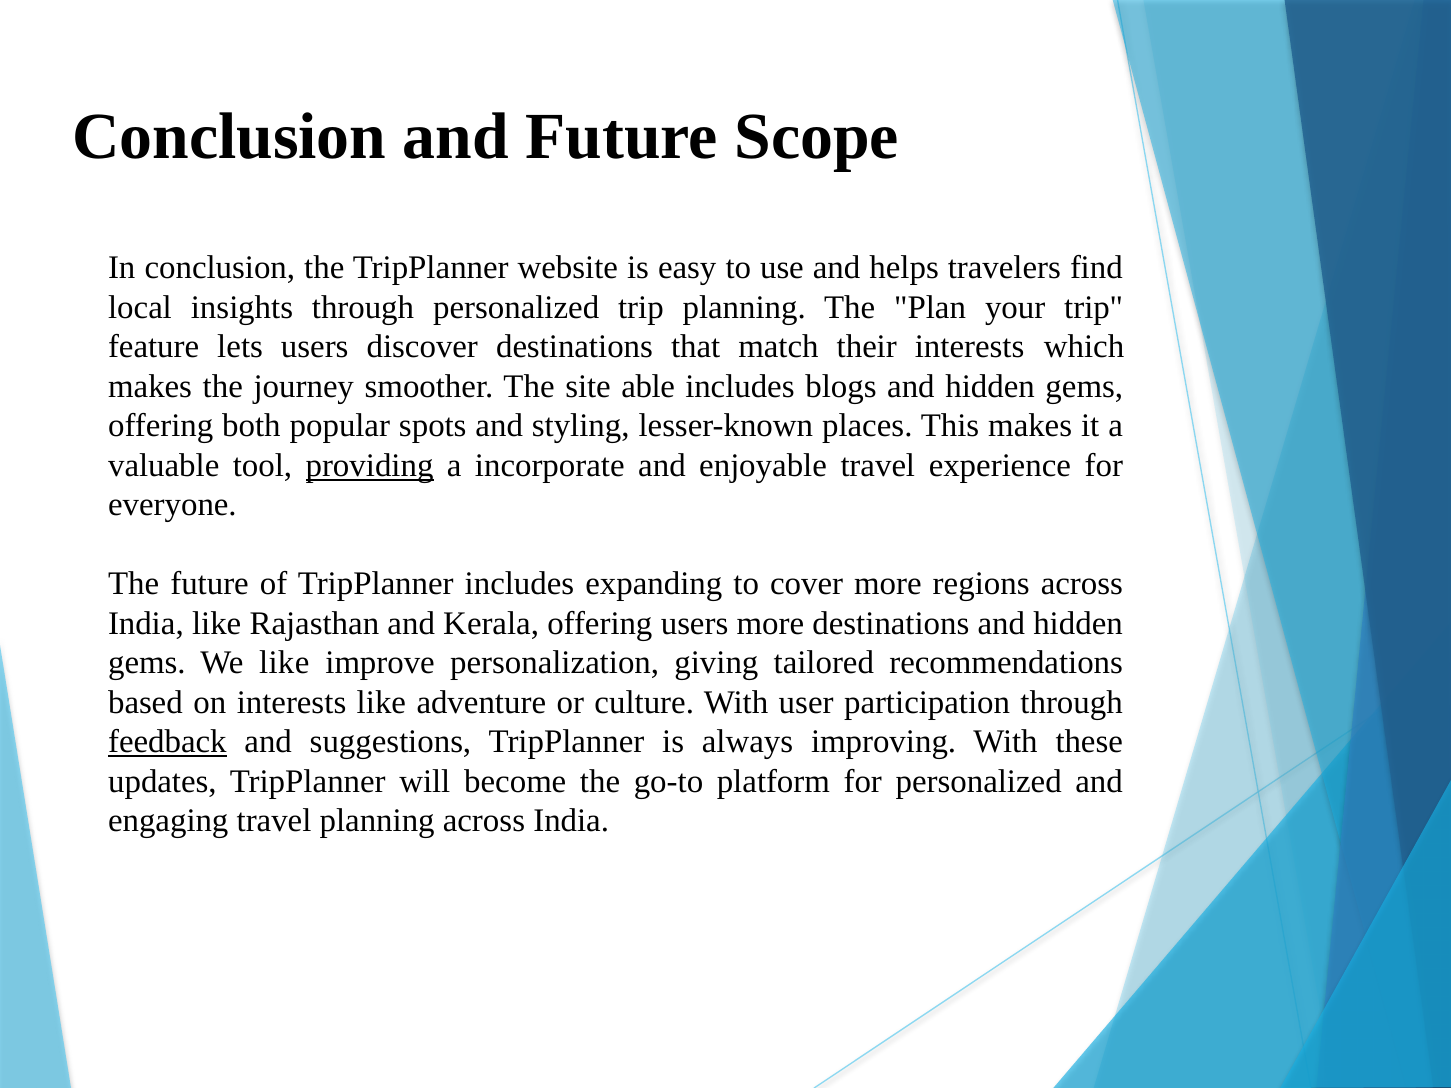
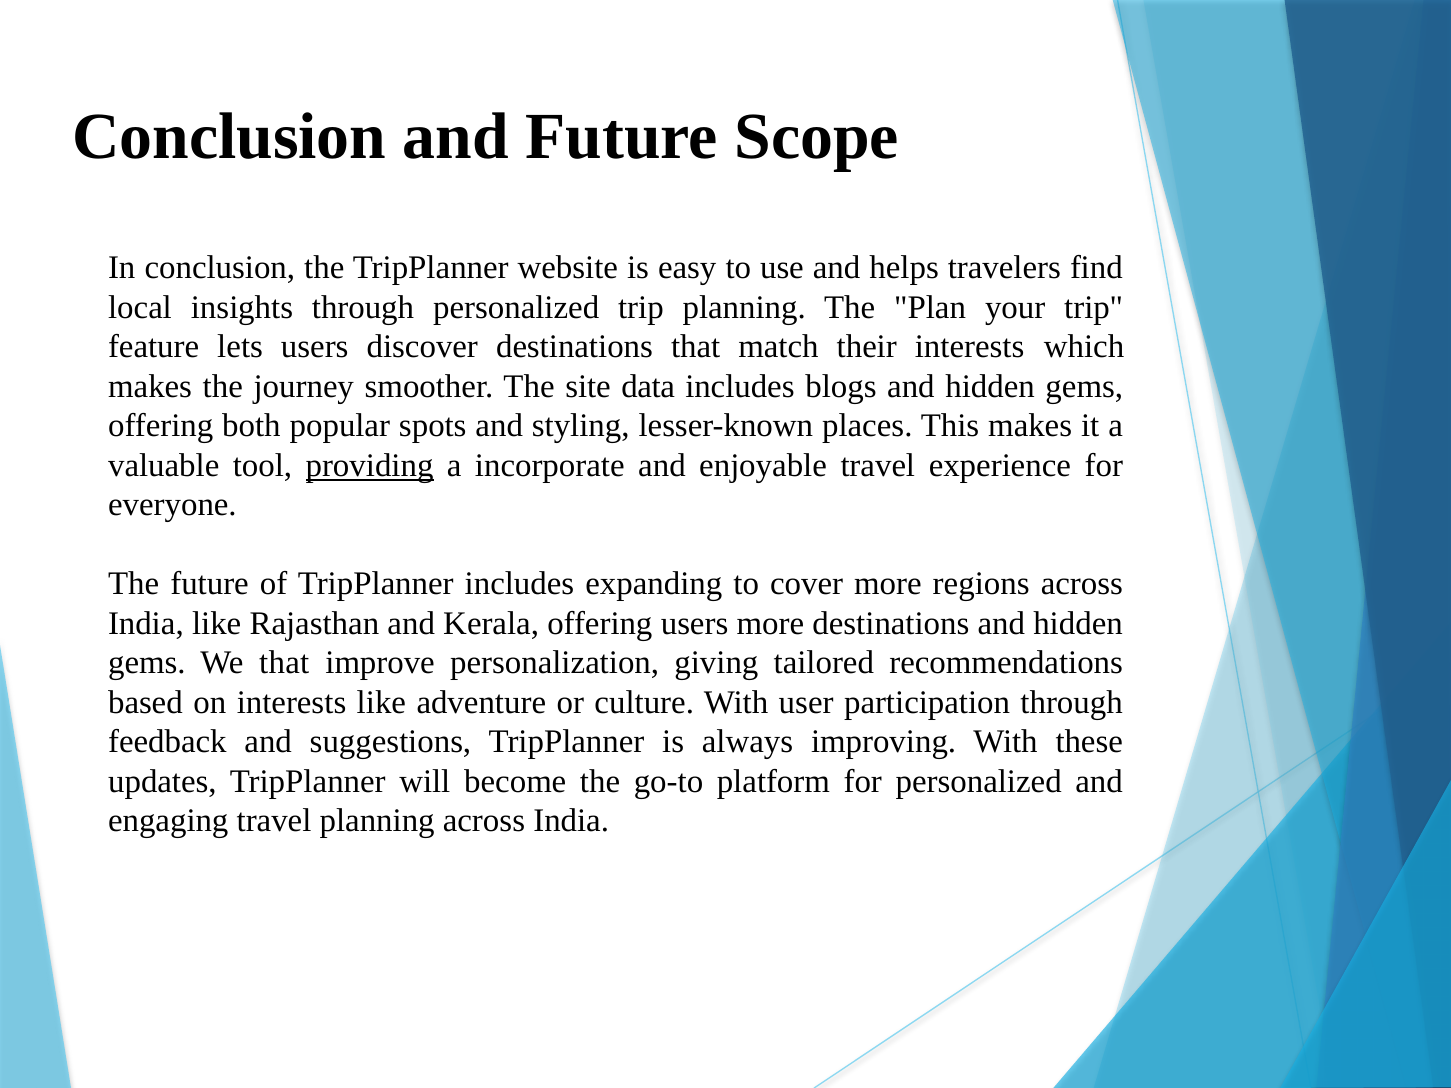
able: able -> data (648, 386)
We like: like -> that (284, 663)
feedback underline: present -> none (167, 742)
